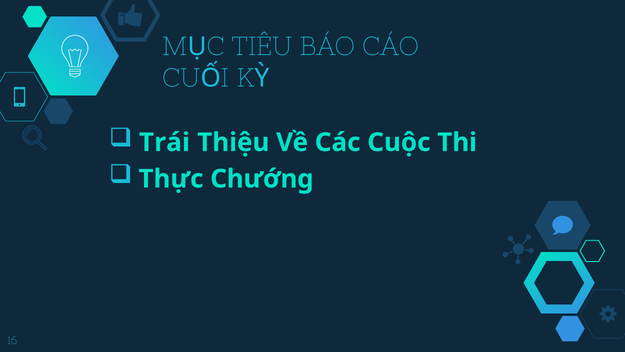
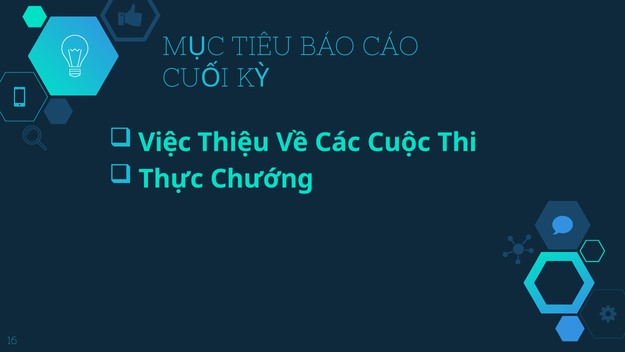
Trái: Trái -> Việc (165, 142)
